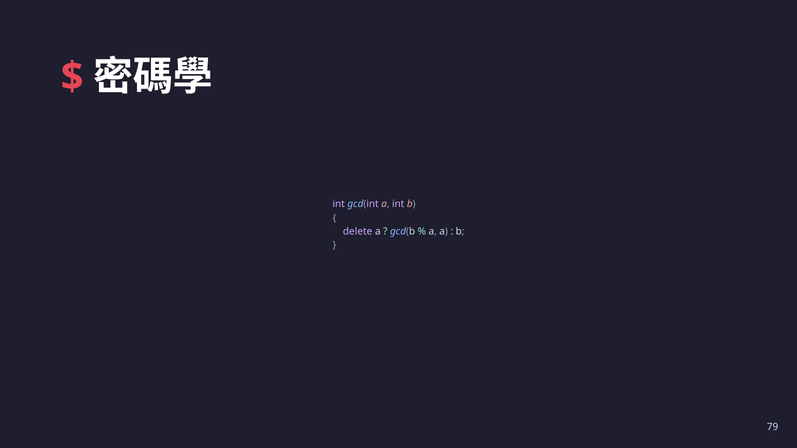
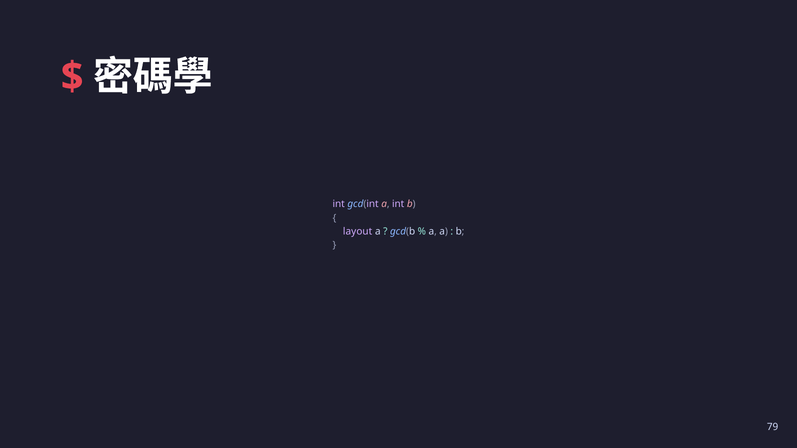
delete: delete -> layout (358, 232)
